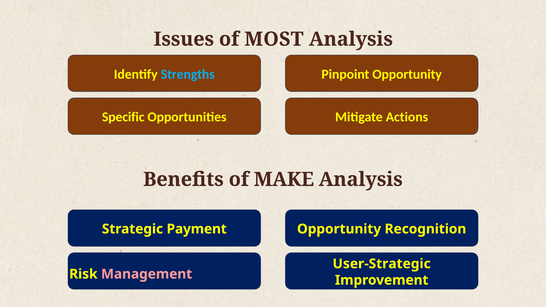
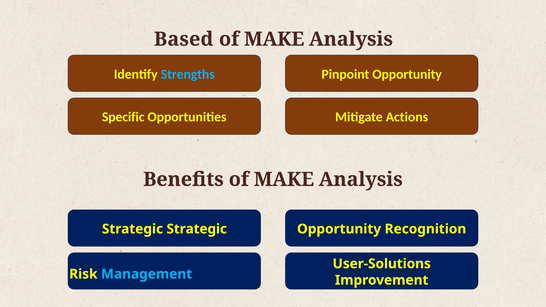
Issues: Issues -> Based (184, 39)
MOST: MOST -> MAKE (274, 39)
Strategic Payment: Payment -> Strategic (197, 229)
User-Strategic: User-Strategic -> User-Solutions (382, 264)
Management colour: pink -> light blue (147, 274)
